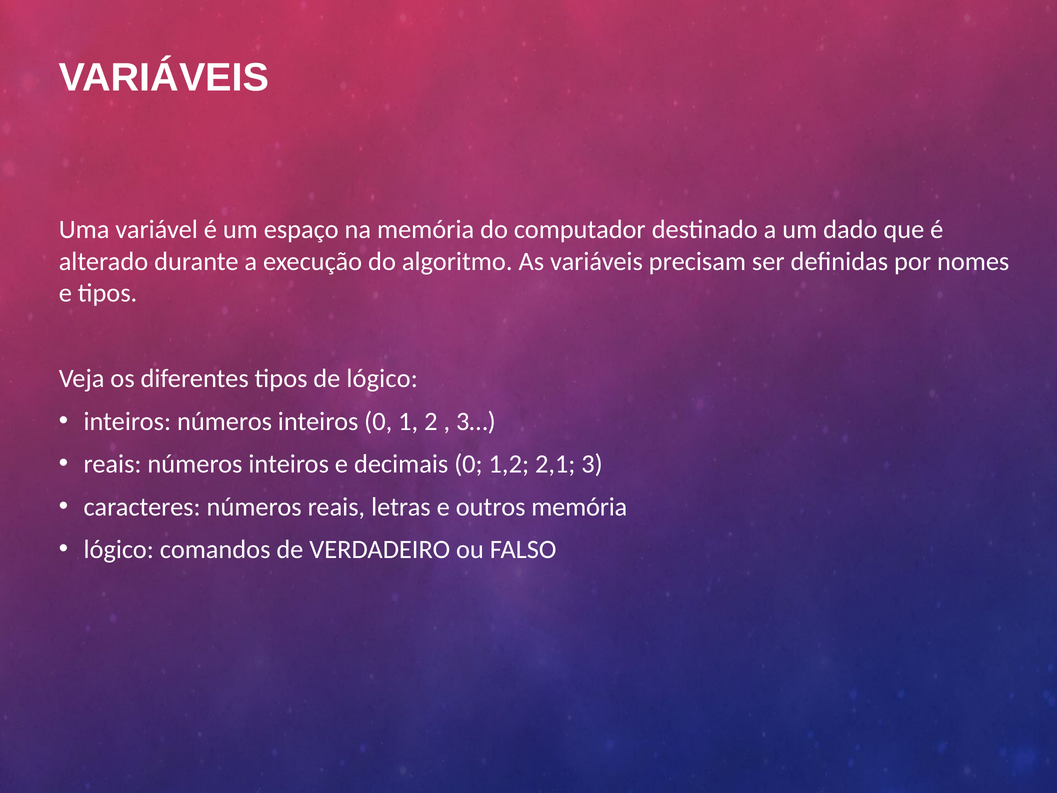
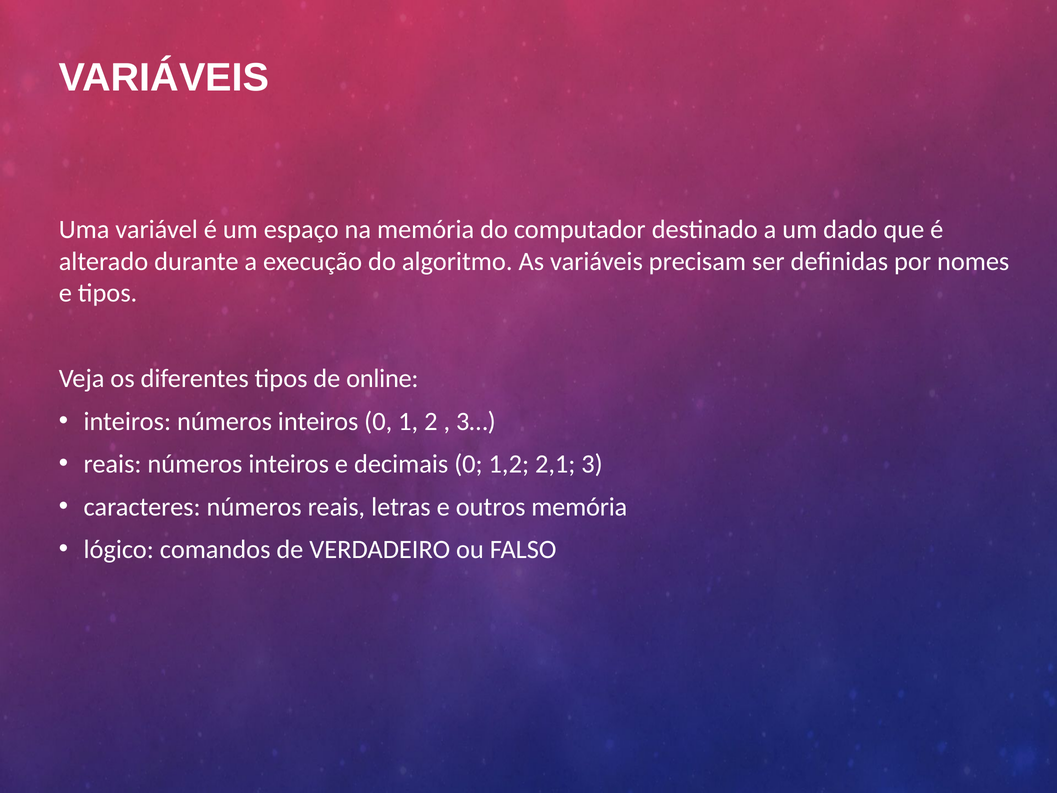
de lógico: lógico -> online (382, 379)
